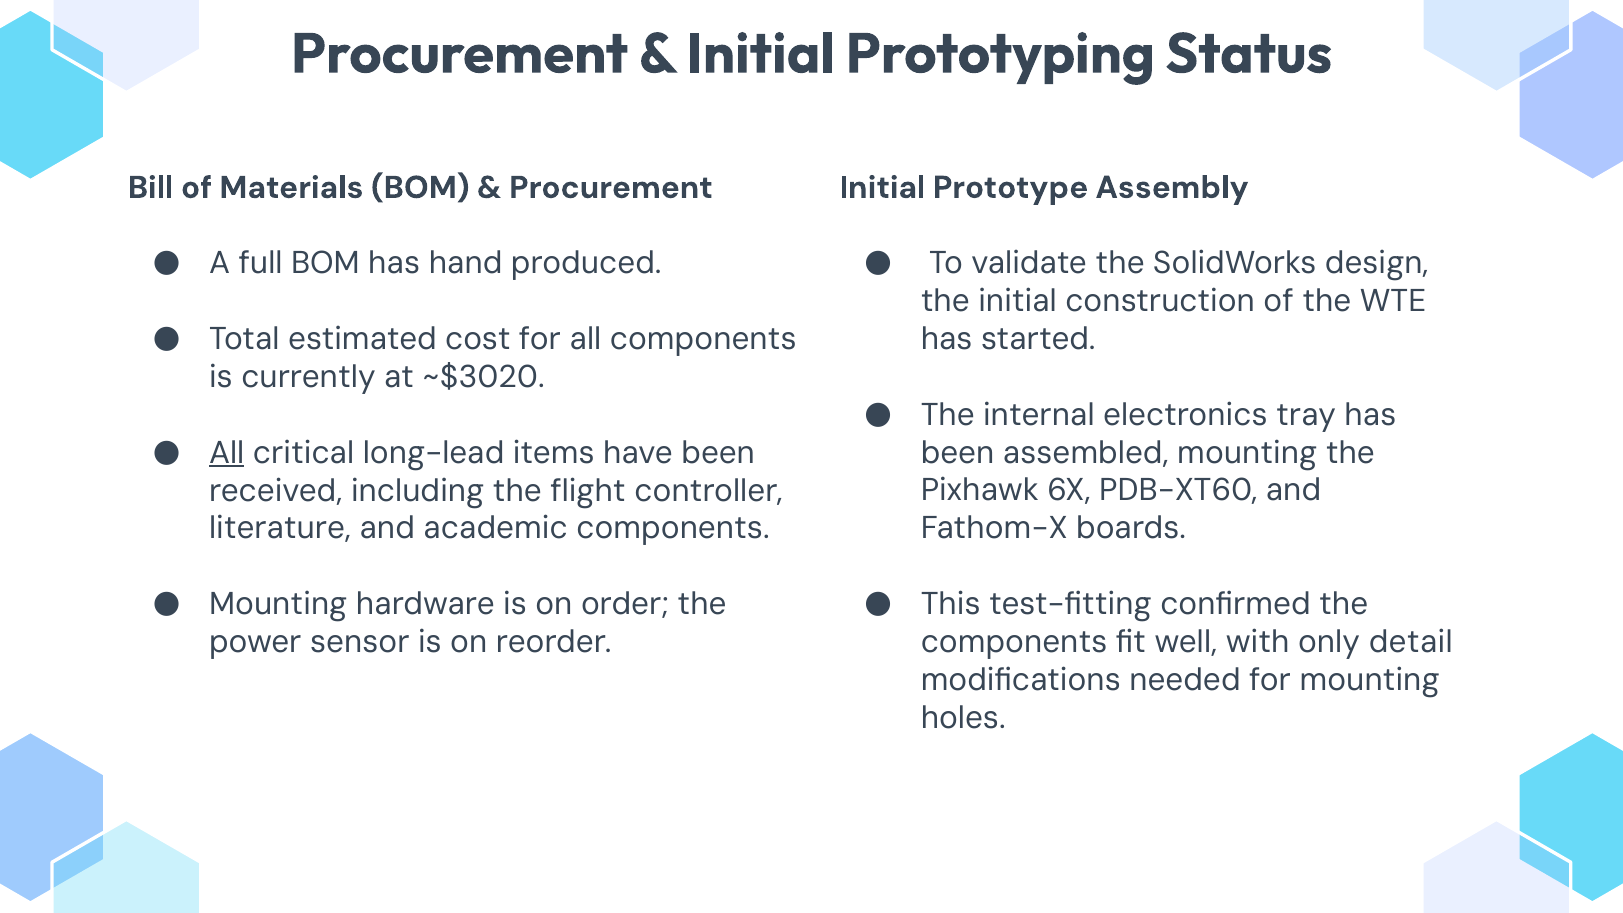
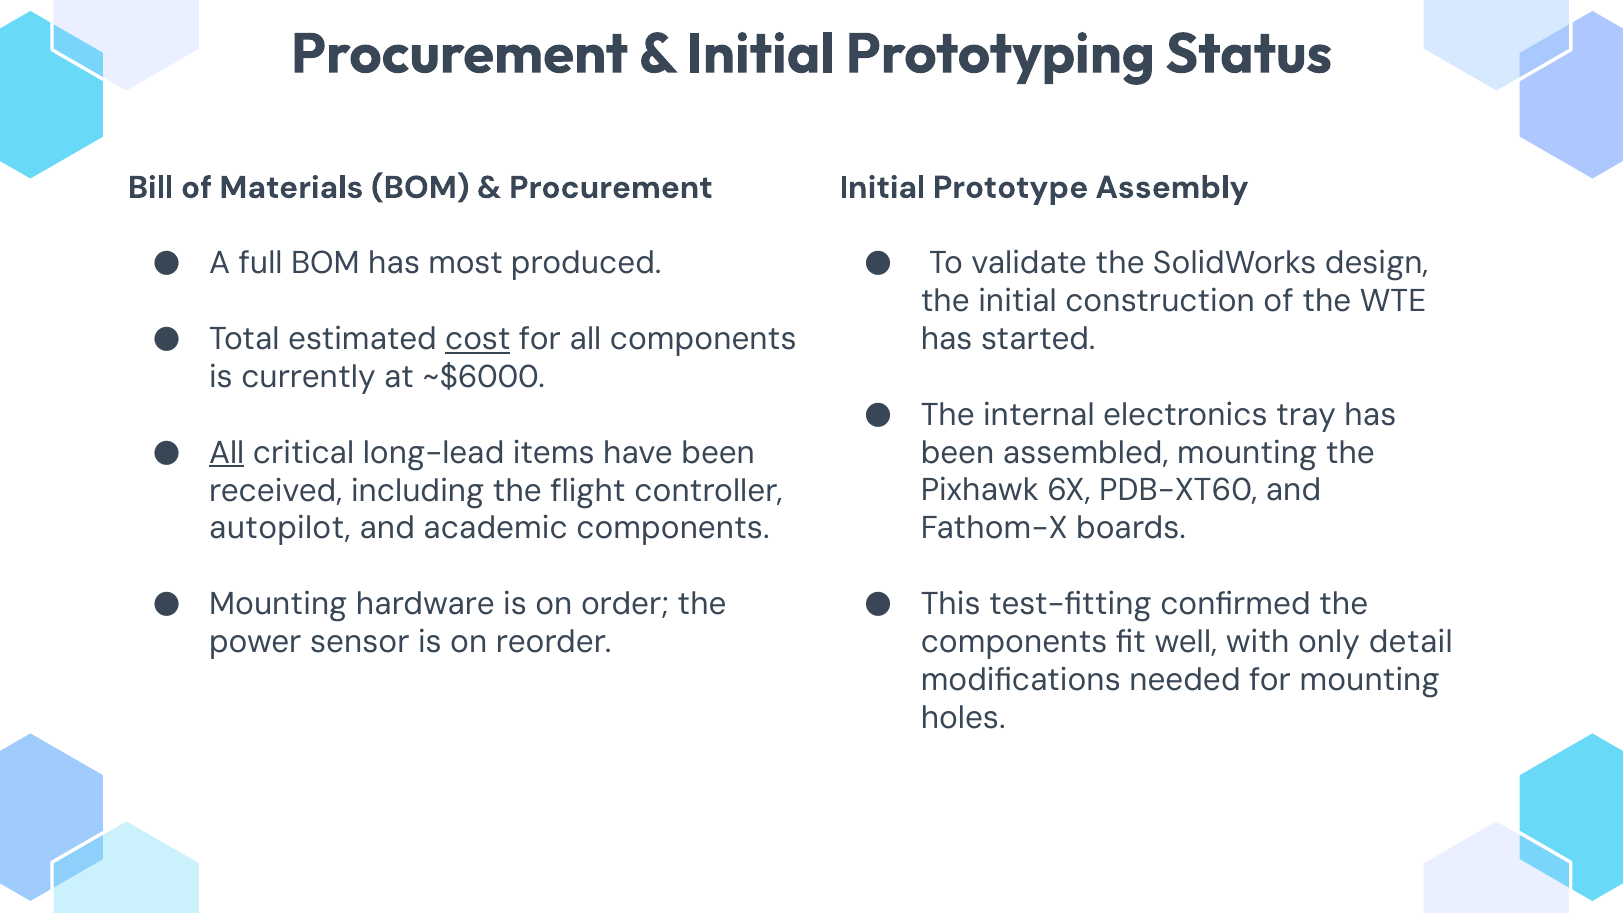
hand: hand -> most (466, 263)
cost underline: none -> present (478, 339)
~$3020: ~$3020 -> ~$6000 (484, 377)
literature: literature -> autopilot (280, 528)
